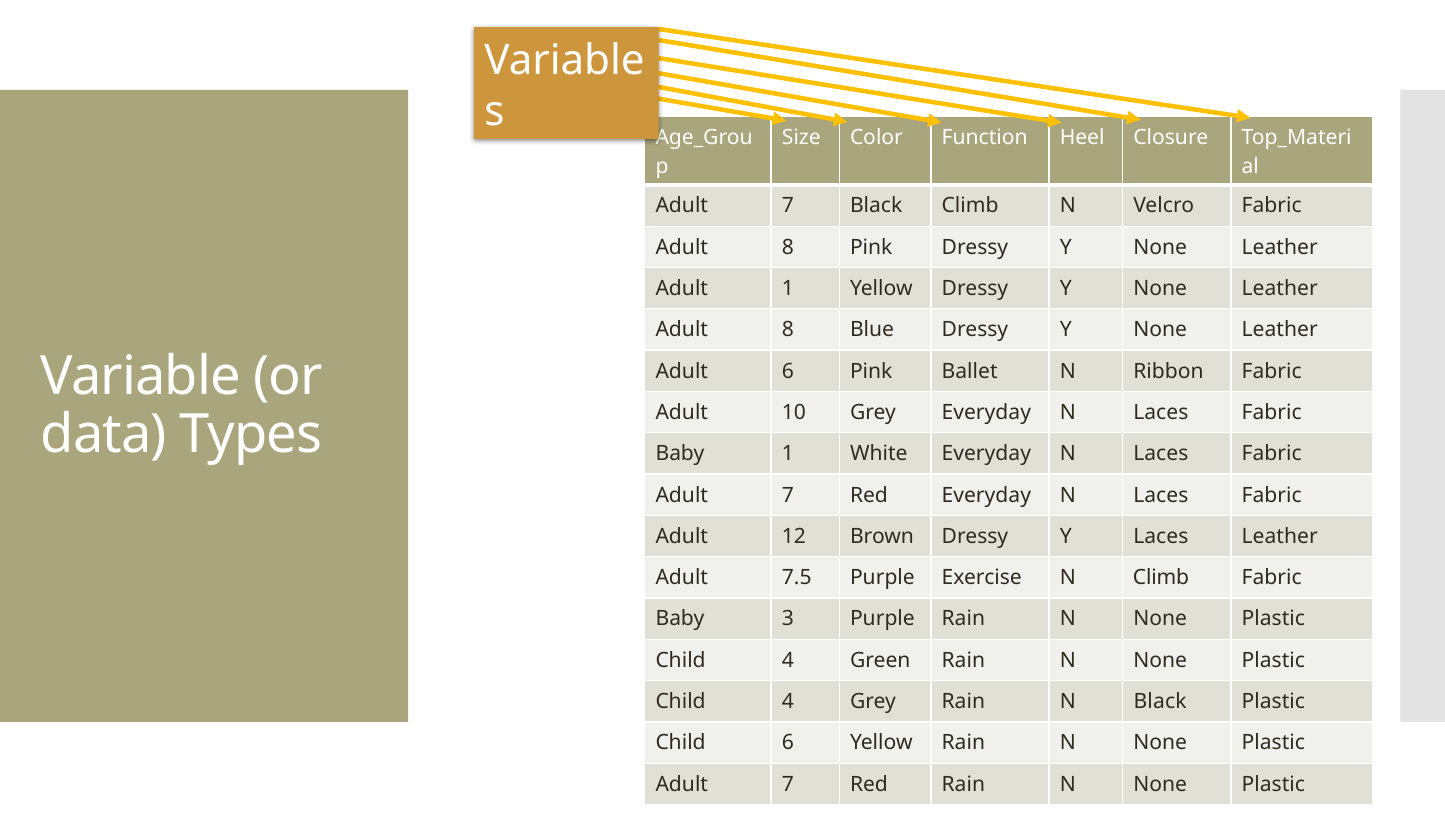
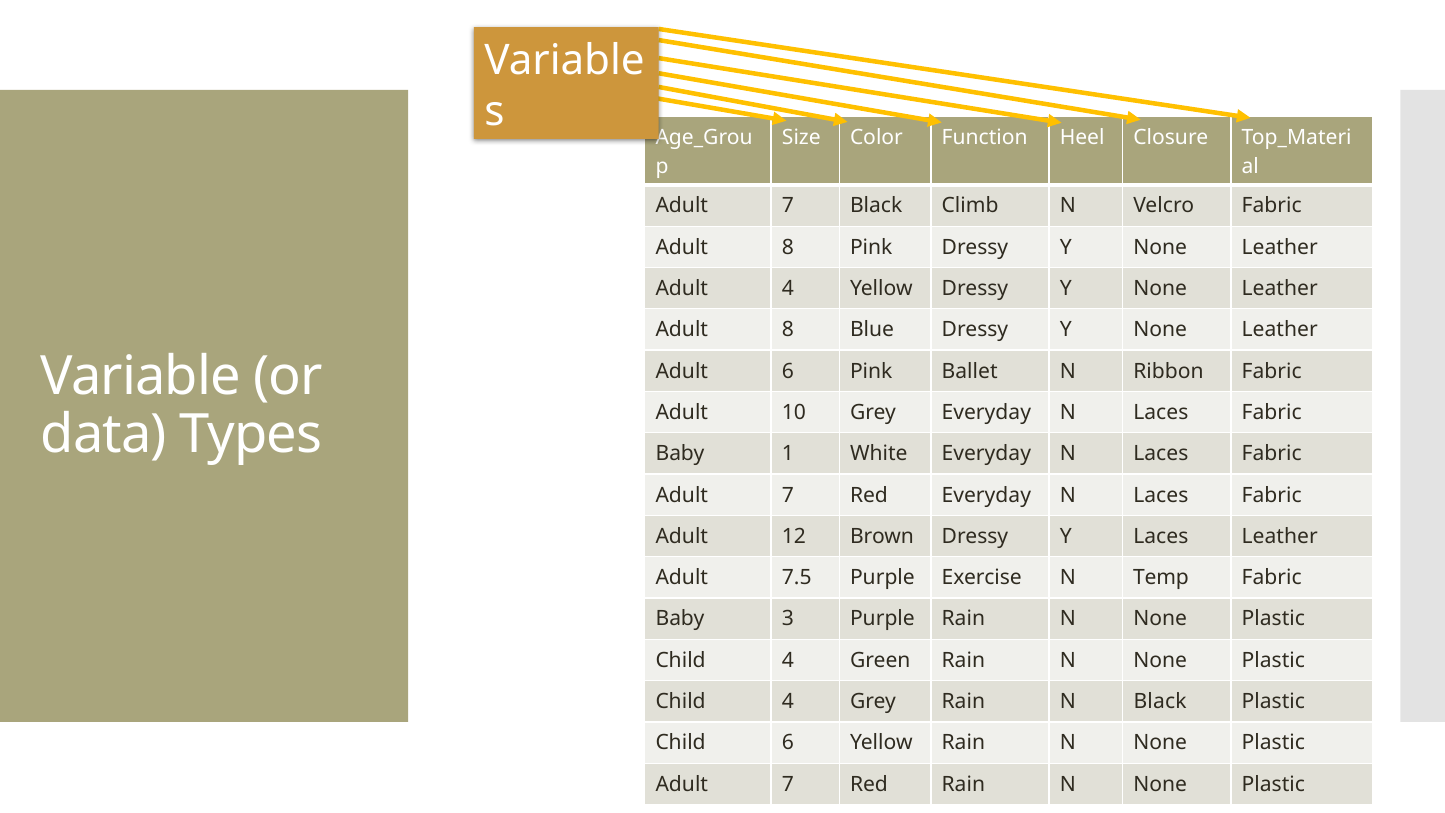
Adult 1: 1 -> 4 (788, 288)
N Climb: Climb -> Temp (1161, 578)
